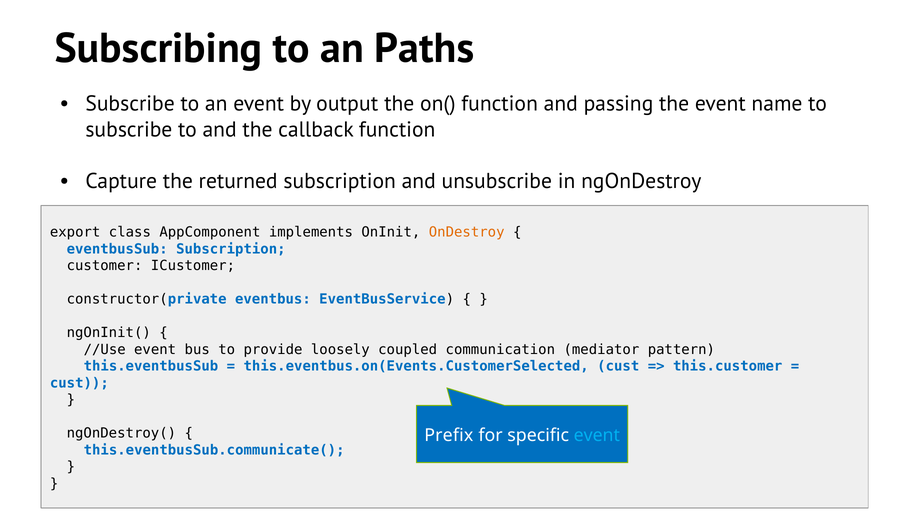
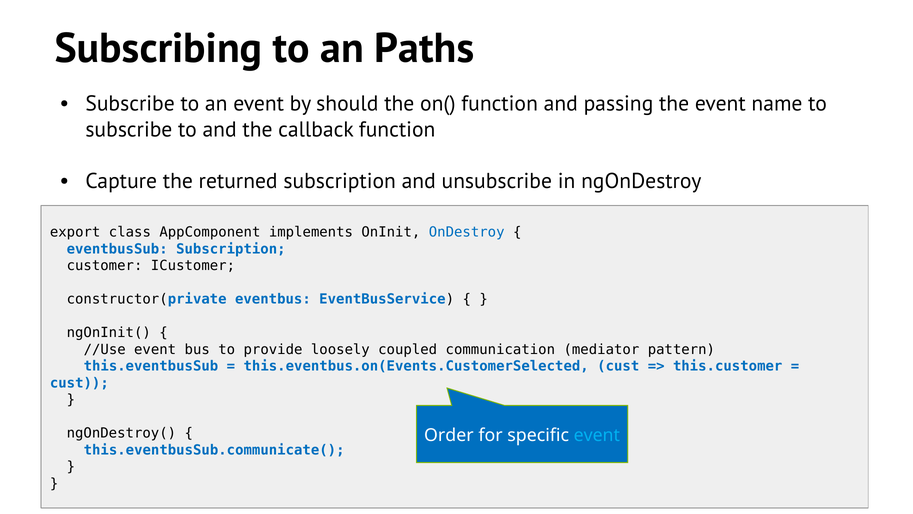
output: output -> should (347, 103)
OnDestroy colour: orange -> blue (467, 232)
Prefix: Prefix -> Order (449, 435)
